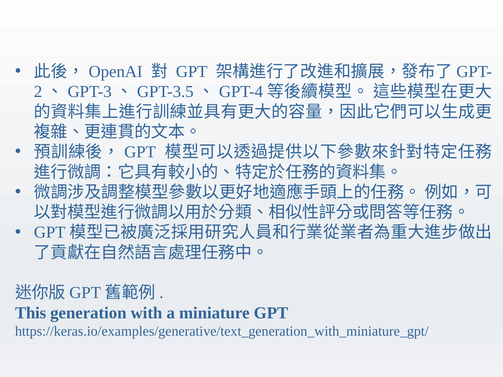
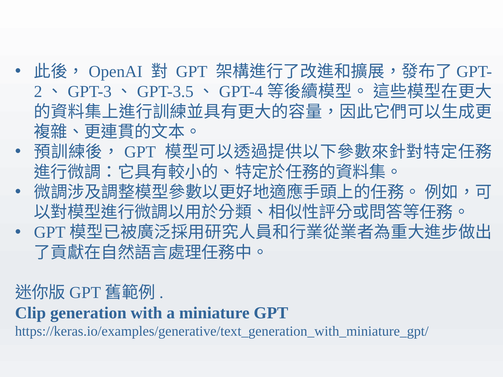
This: This -> Clip (30, 313)
